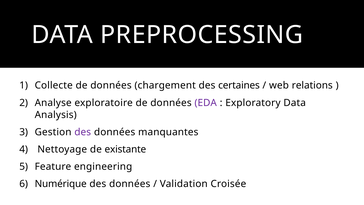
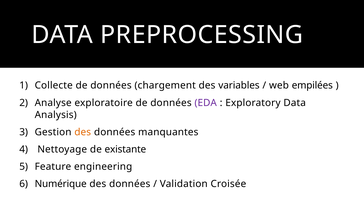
certaines: certaines -> variables (239, 85)
relations: relations -> empilées (312, 85)
des colour: purple -> orange (83, 132)
